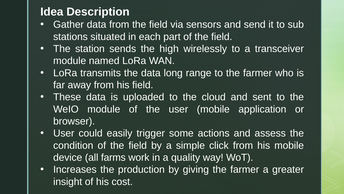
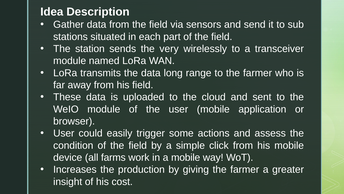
high: high -> very (169, 49)
a quality: quality -> mobile (186, 157)
